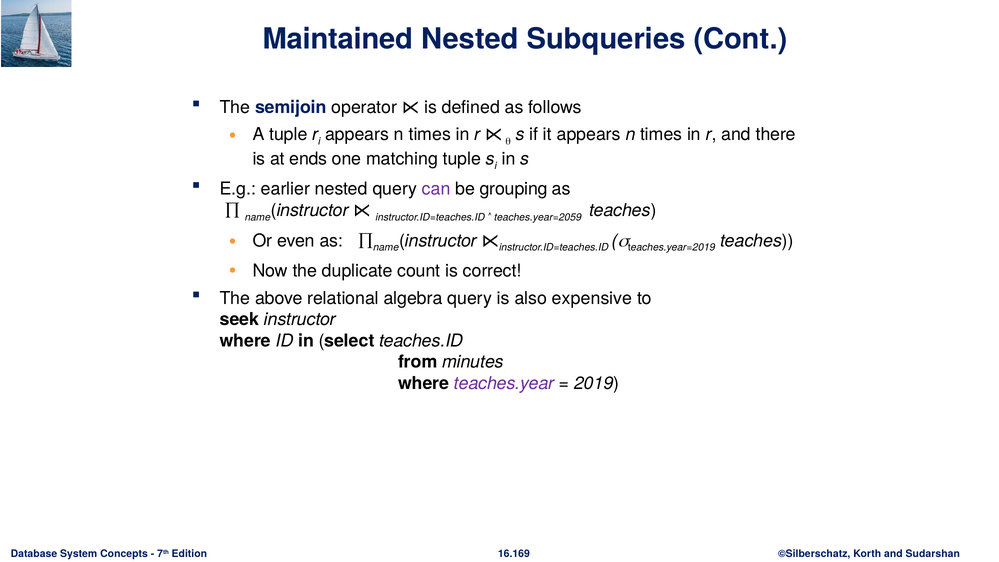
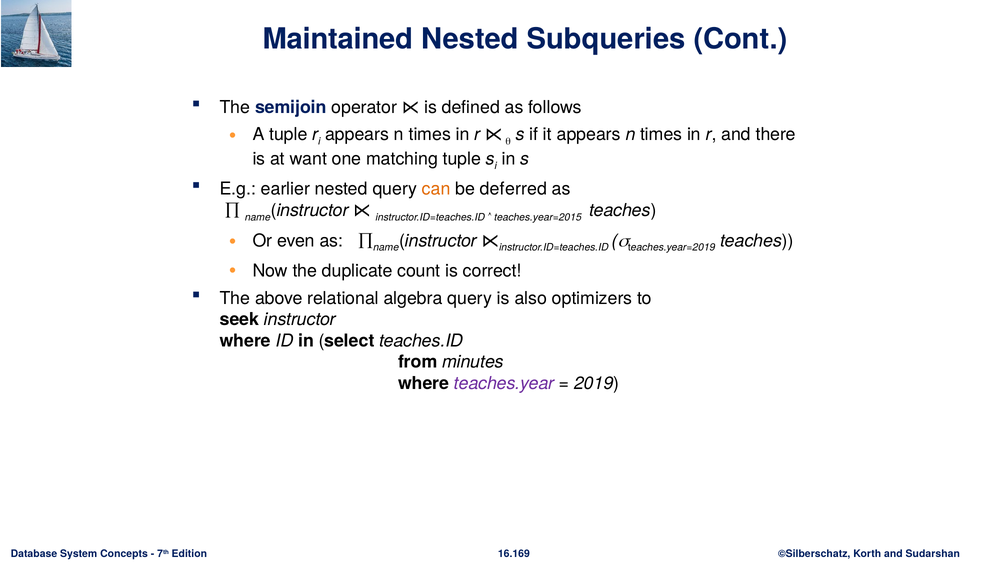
ends: ends -> want (308, 159)
can colour: purple -> orange (436, 189)
grouping: grouping -> deferred (514, 189)
teaches.year=2059: teaches.year=2059 -> teaches.year=2015 (538, 217)
expensive: expensive -> optimizers (592, 298)
